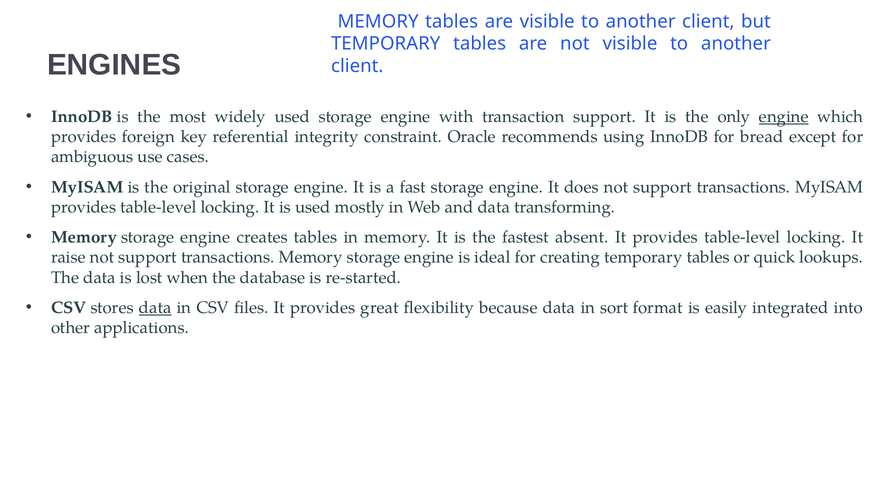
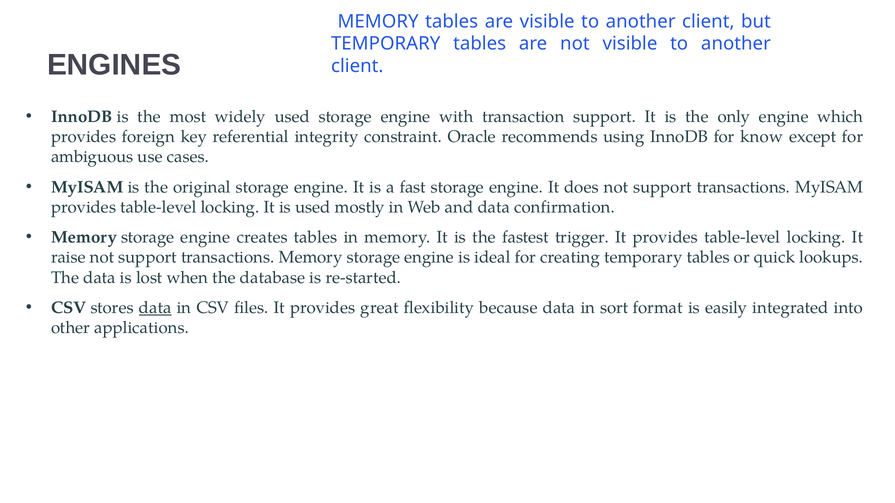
engine underline: present -> none (784, 117)
bread: bread -> know (762, 137)
transforming: transforming -> confirmation (565, 207)
absent: absent -> trigger (582, 238)
